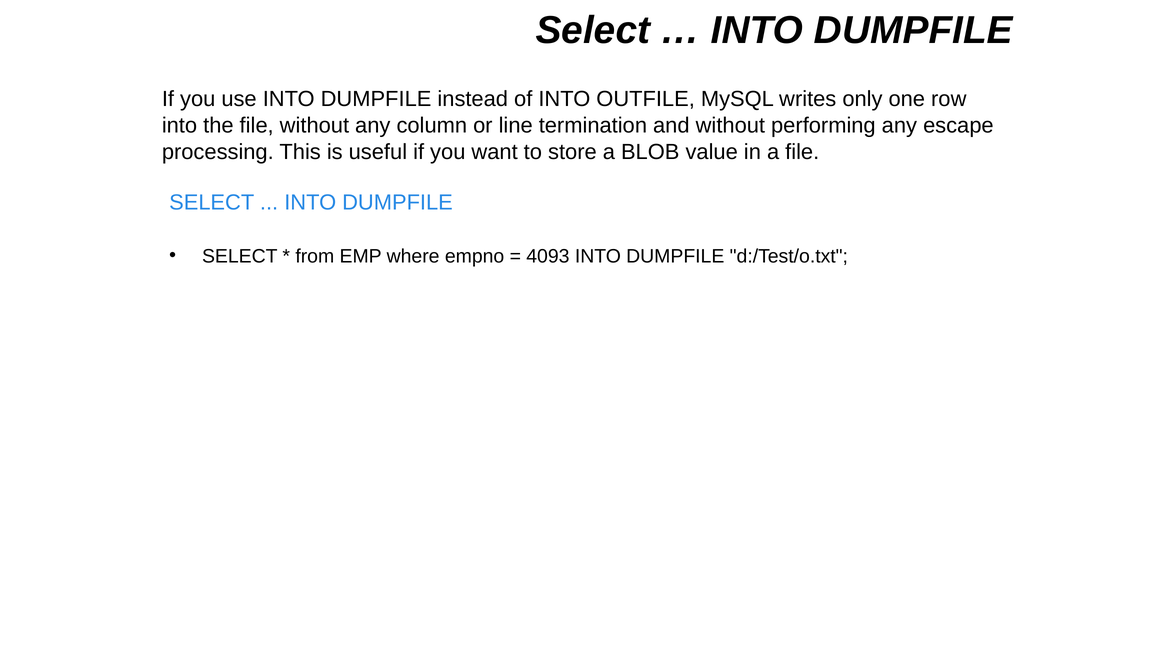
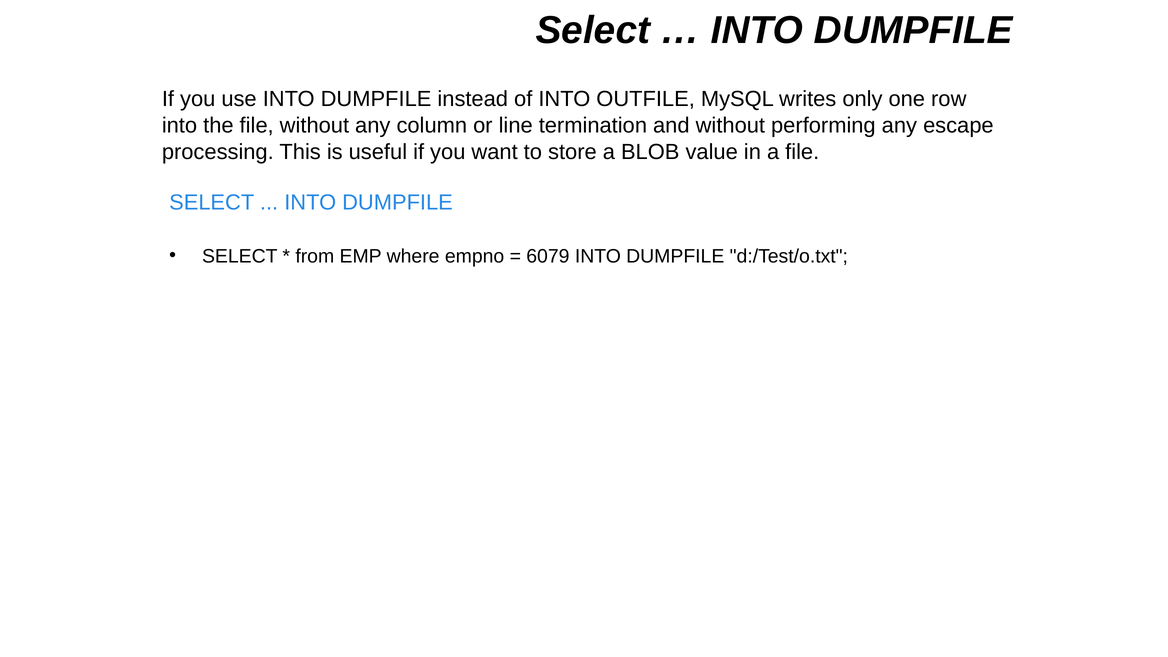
4093: 4093 -> 6079 (548, 256)
